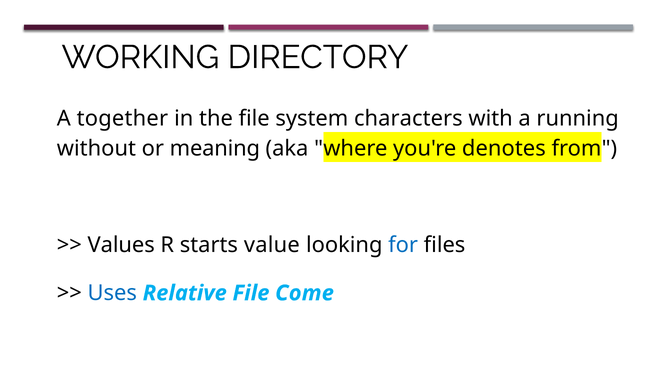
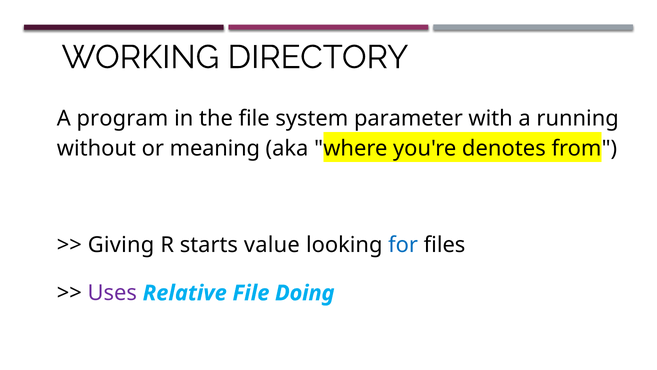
together: together -> program (122, 118)
characters: characters -> parameter (408, 118)
Values: Values -> Giving (121, 245)
Uses colour: blue -> purple (112, 293)
Come: Come -> Doing (305, 293)
